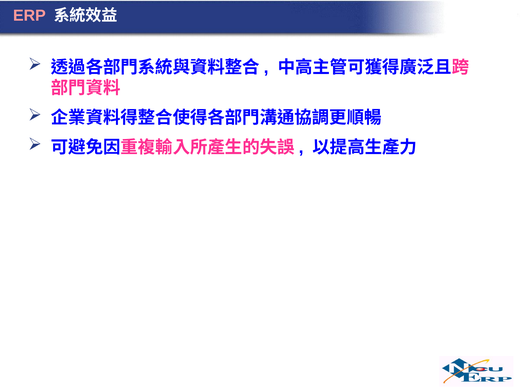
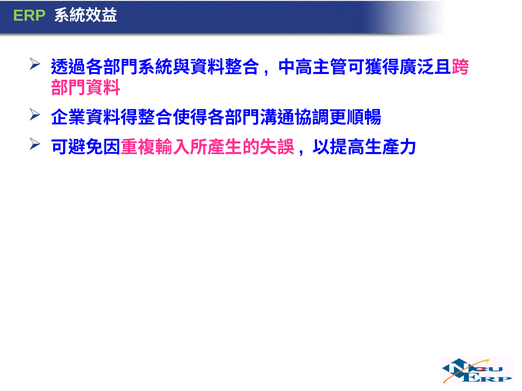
ERP colour: pink -> light green (29, 16)
